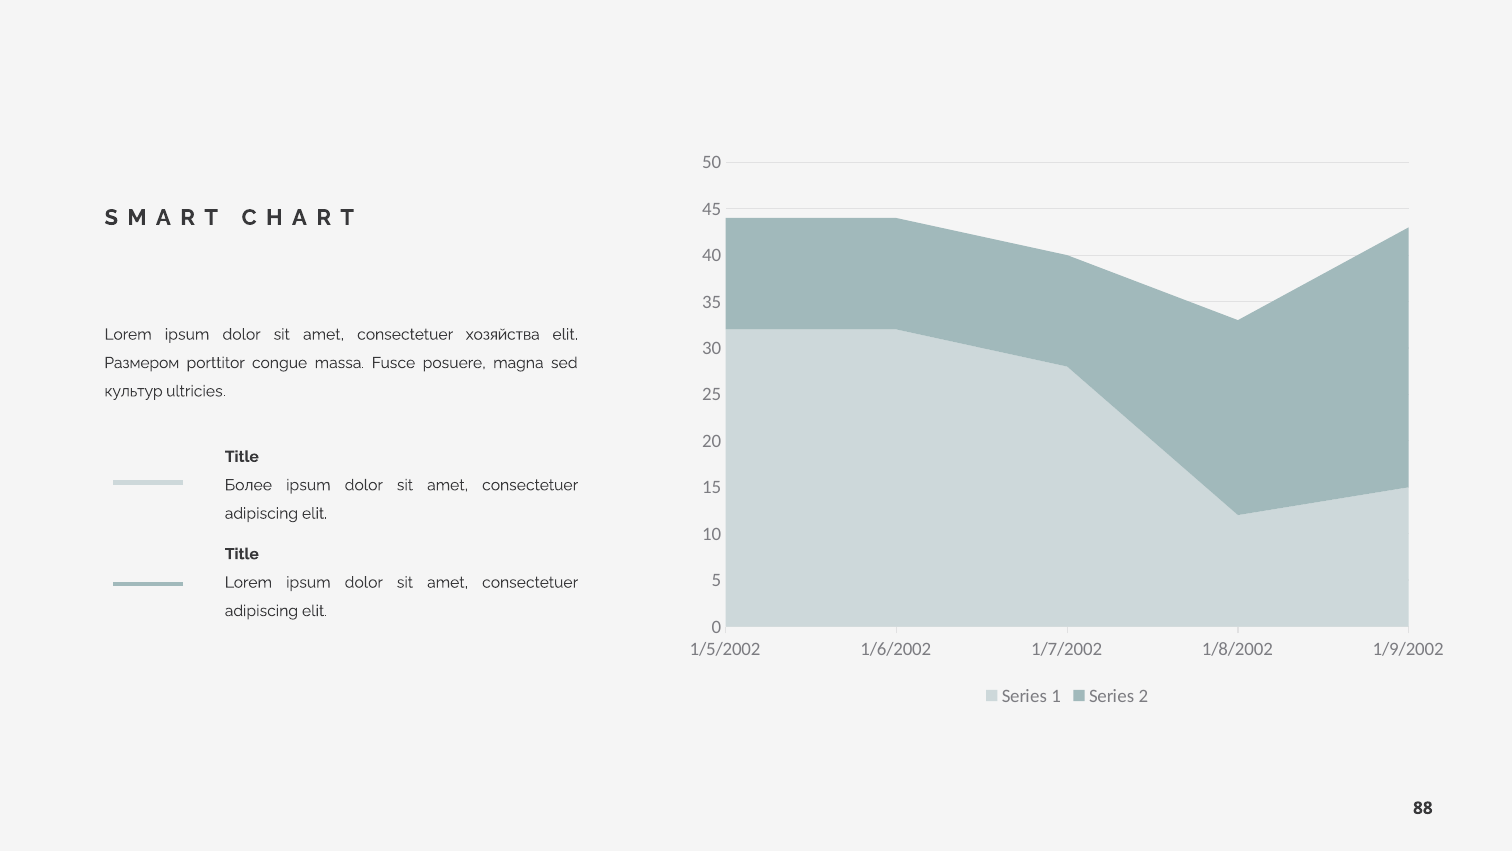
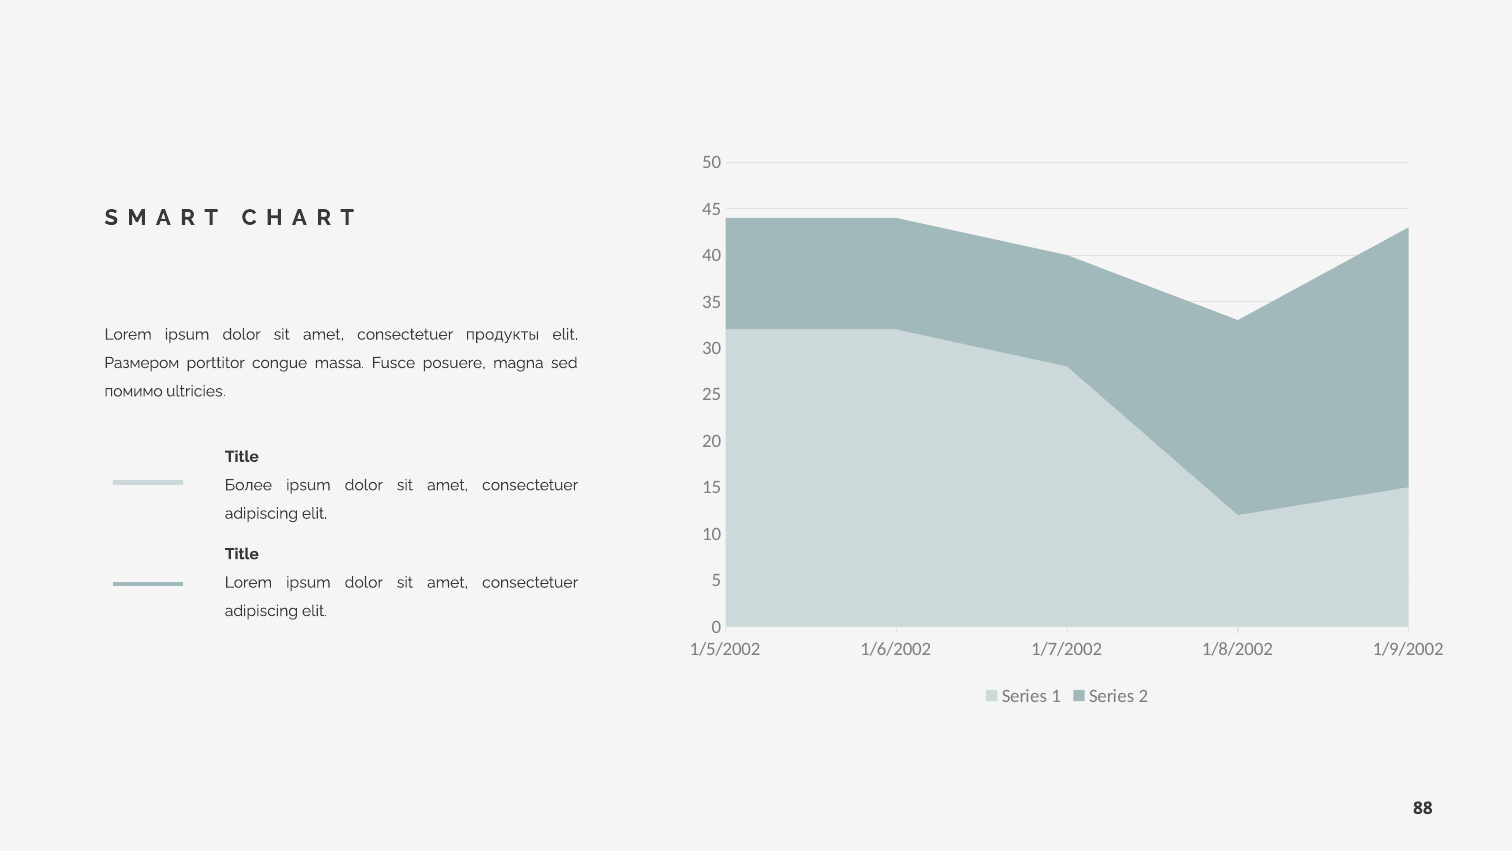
хозяйства: хозяйства -> продукты (503, 334)
культур: культур -> помимо (134, 391)
